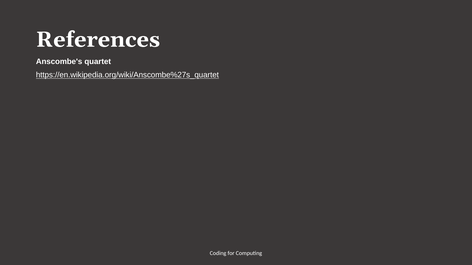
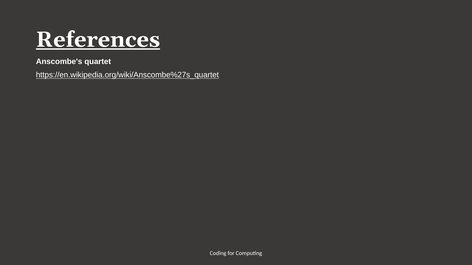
References underline: none -> present (98, 40)
